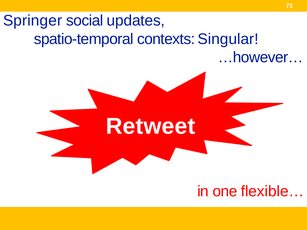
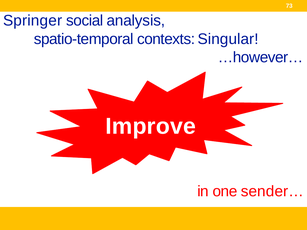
updates: updates -> analysis (136, 21)
Retweet: Retweet -> Improve (151, 126)
flexible…: flexible… -> sender… (272, 192)
